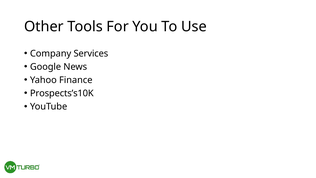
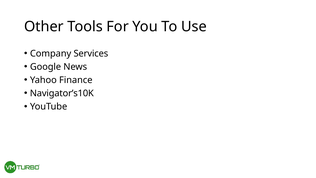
Prospects’s10K: Prospects’s10K -> Navigator’s10K (62, 93)
